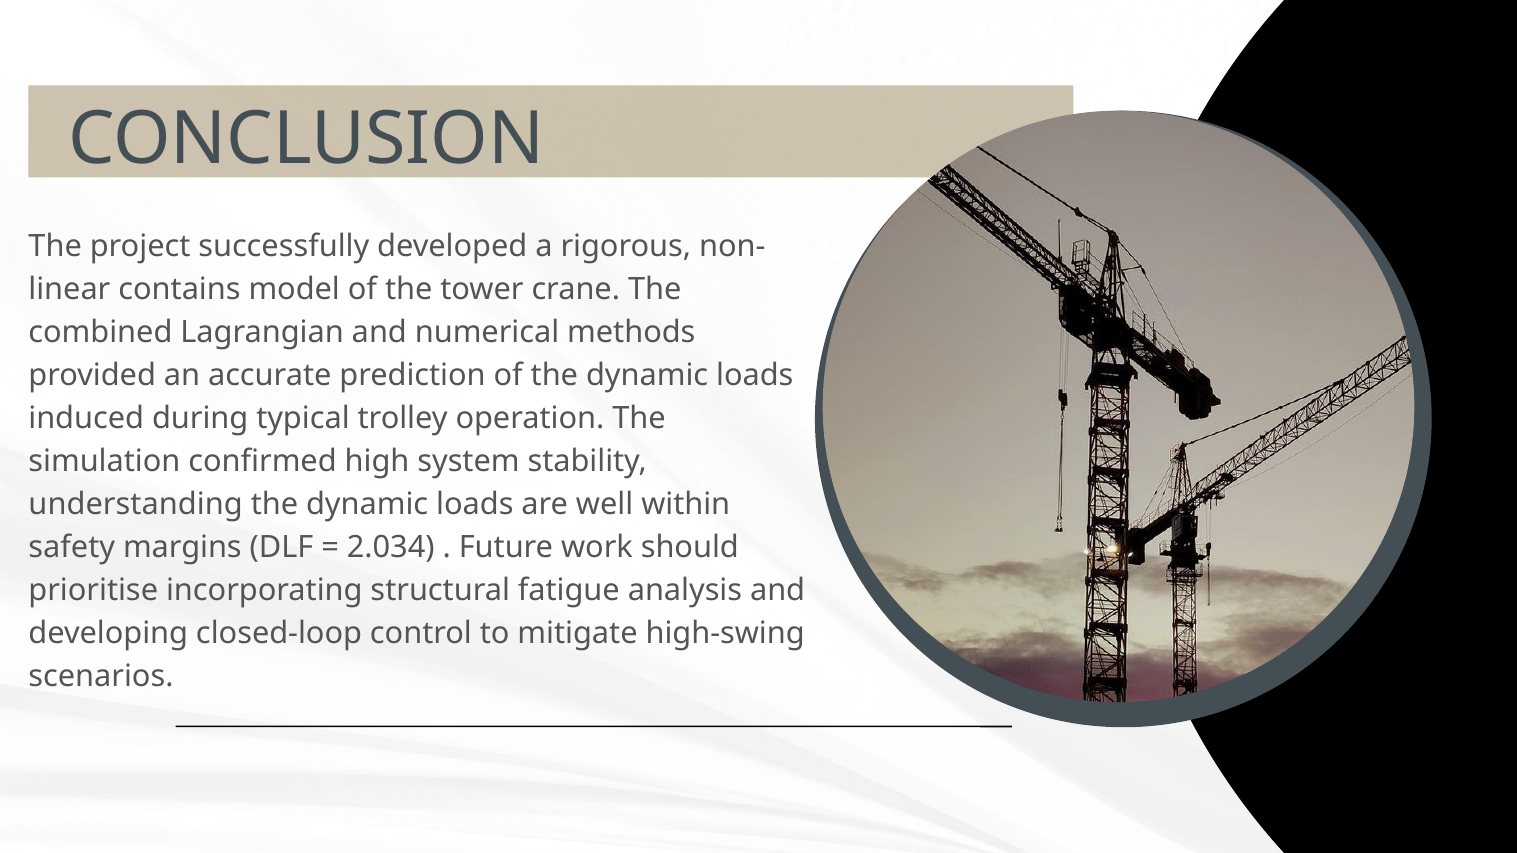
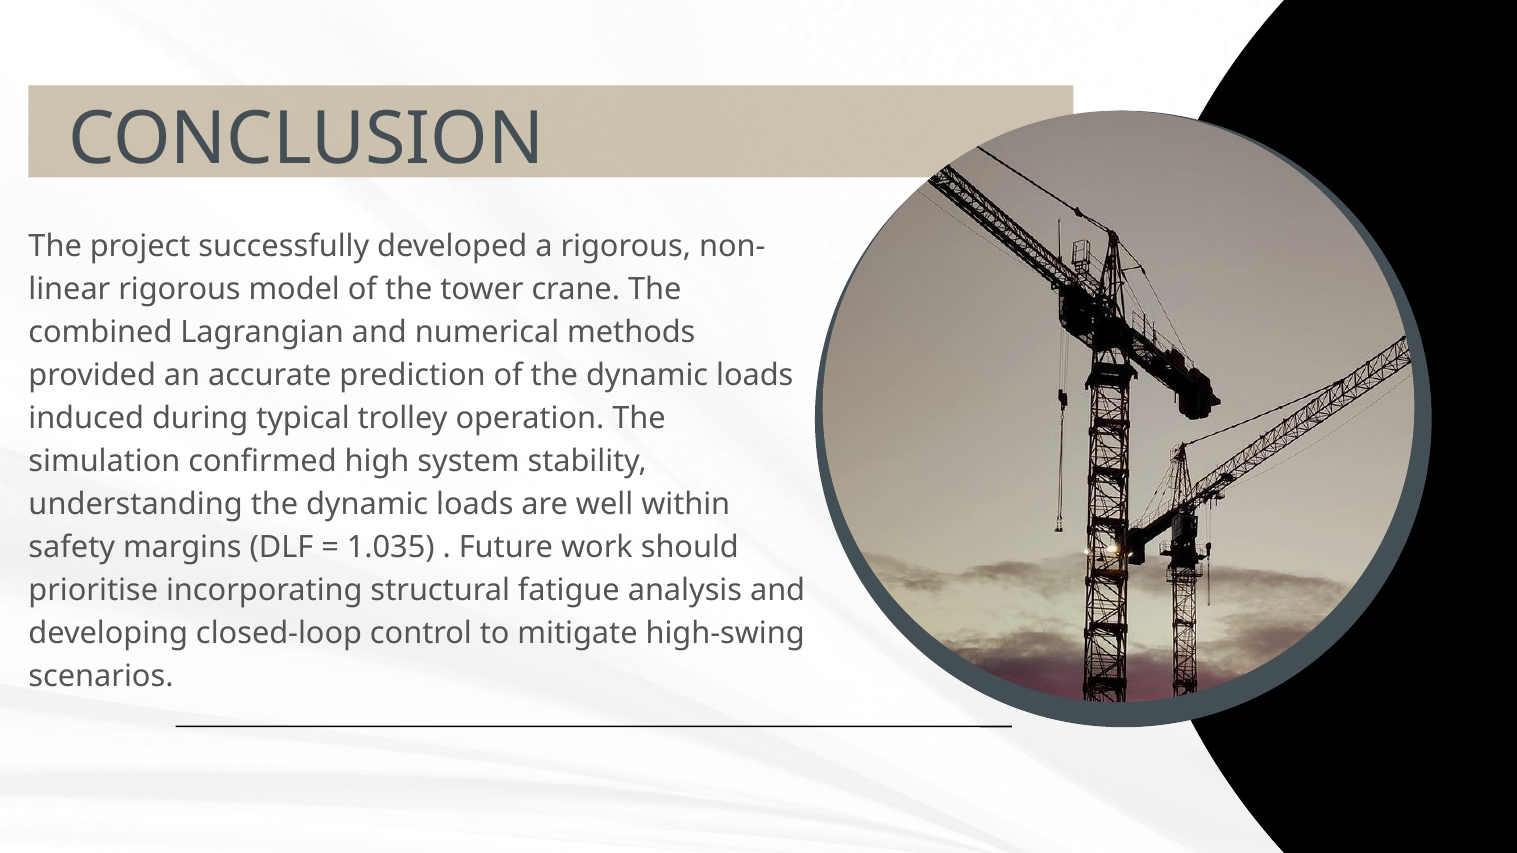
contains: contains -> rigorous (180, 289)
2.034: 2.034 -> 1.035 (391, 548)
